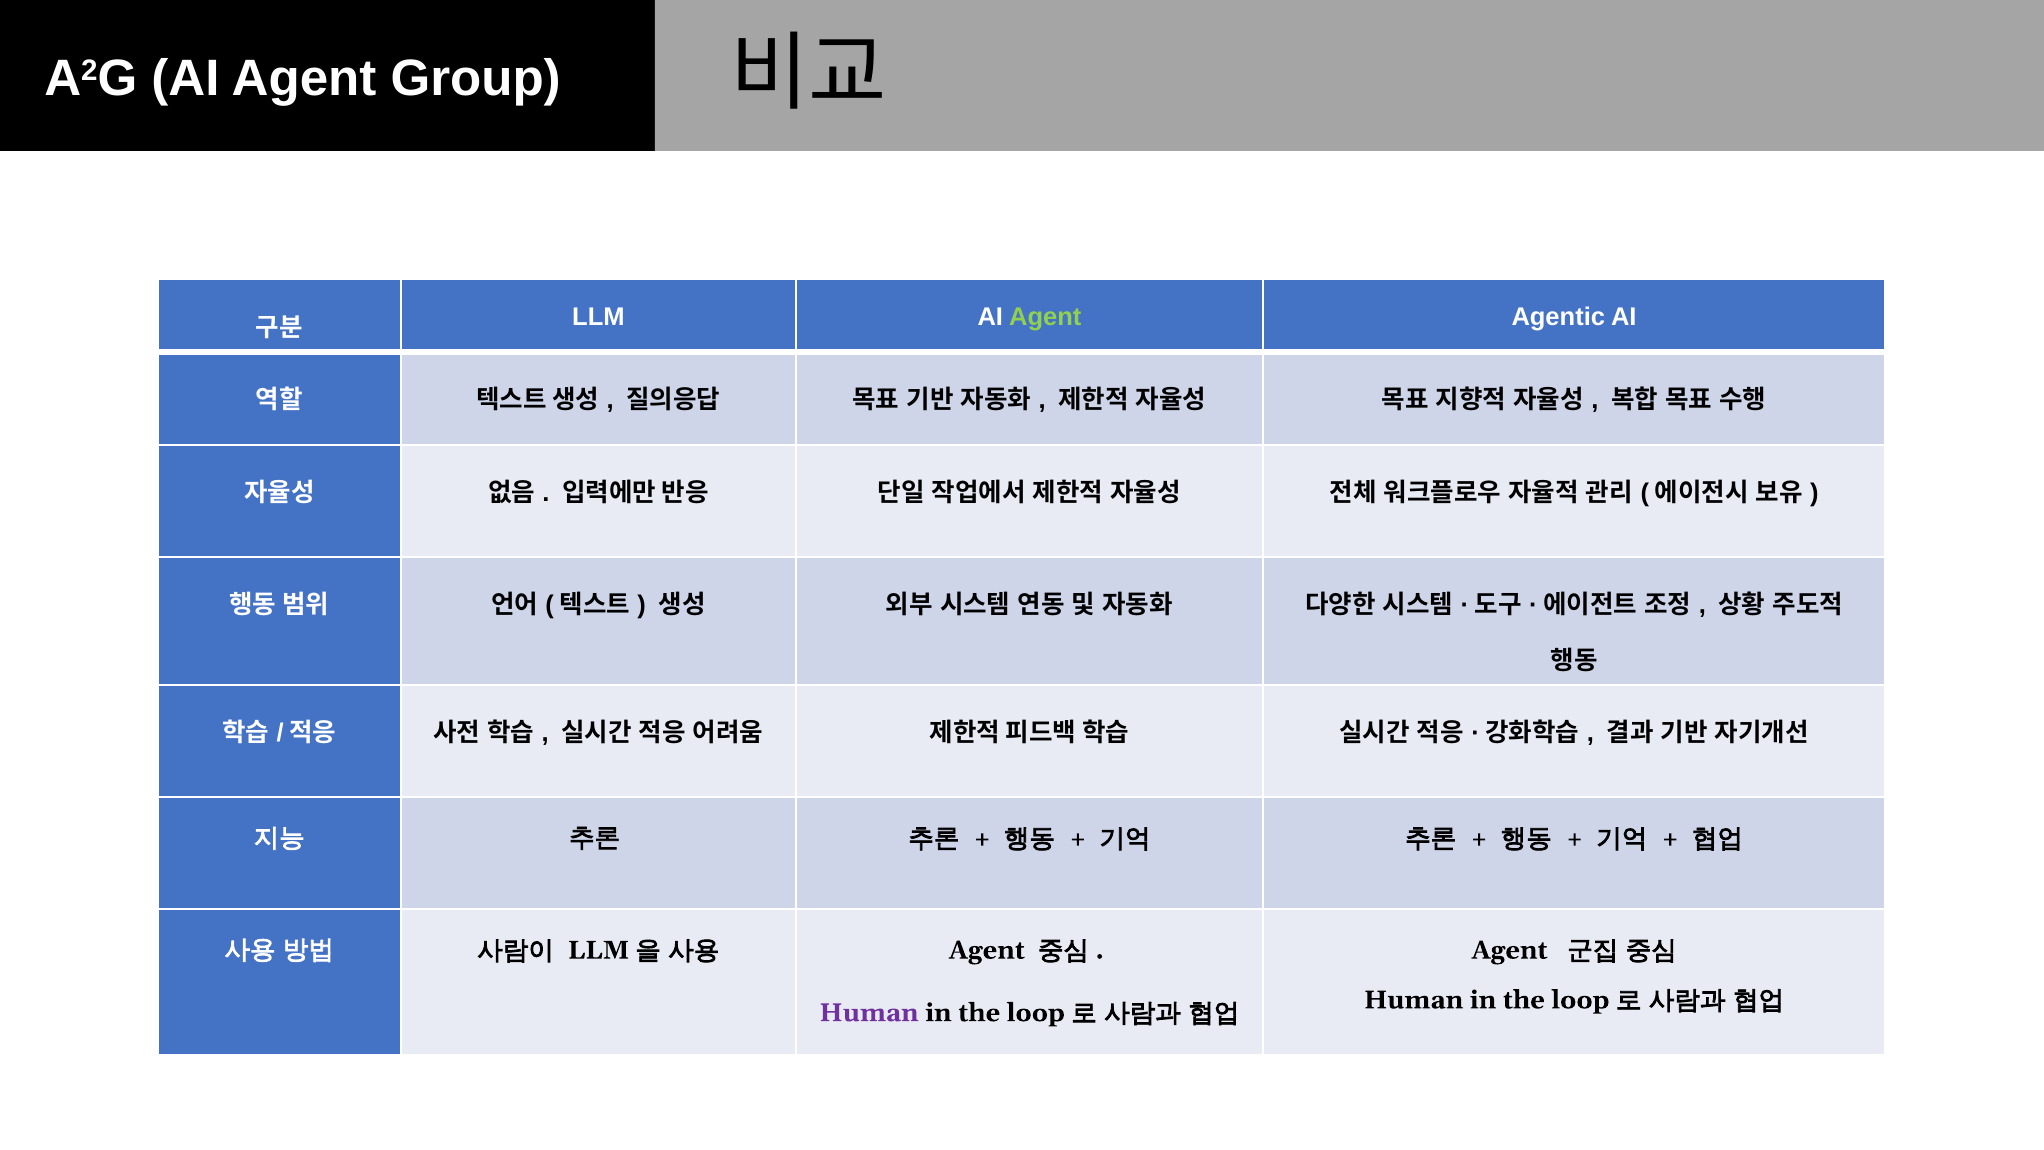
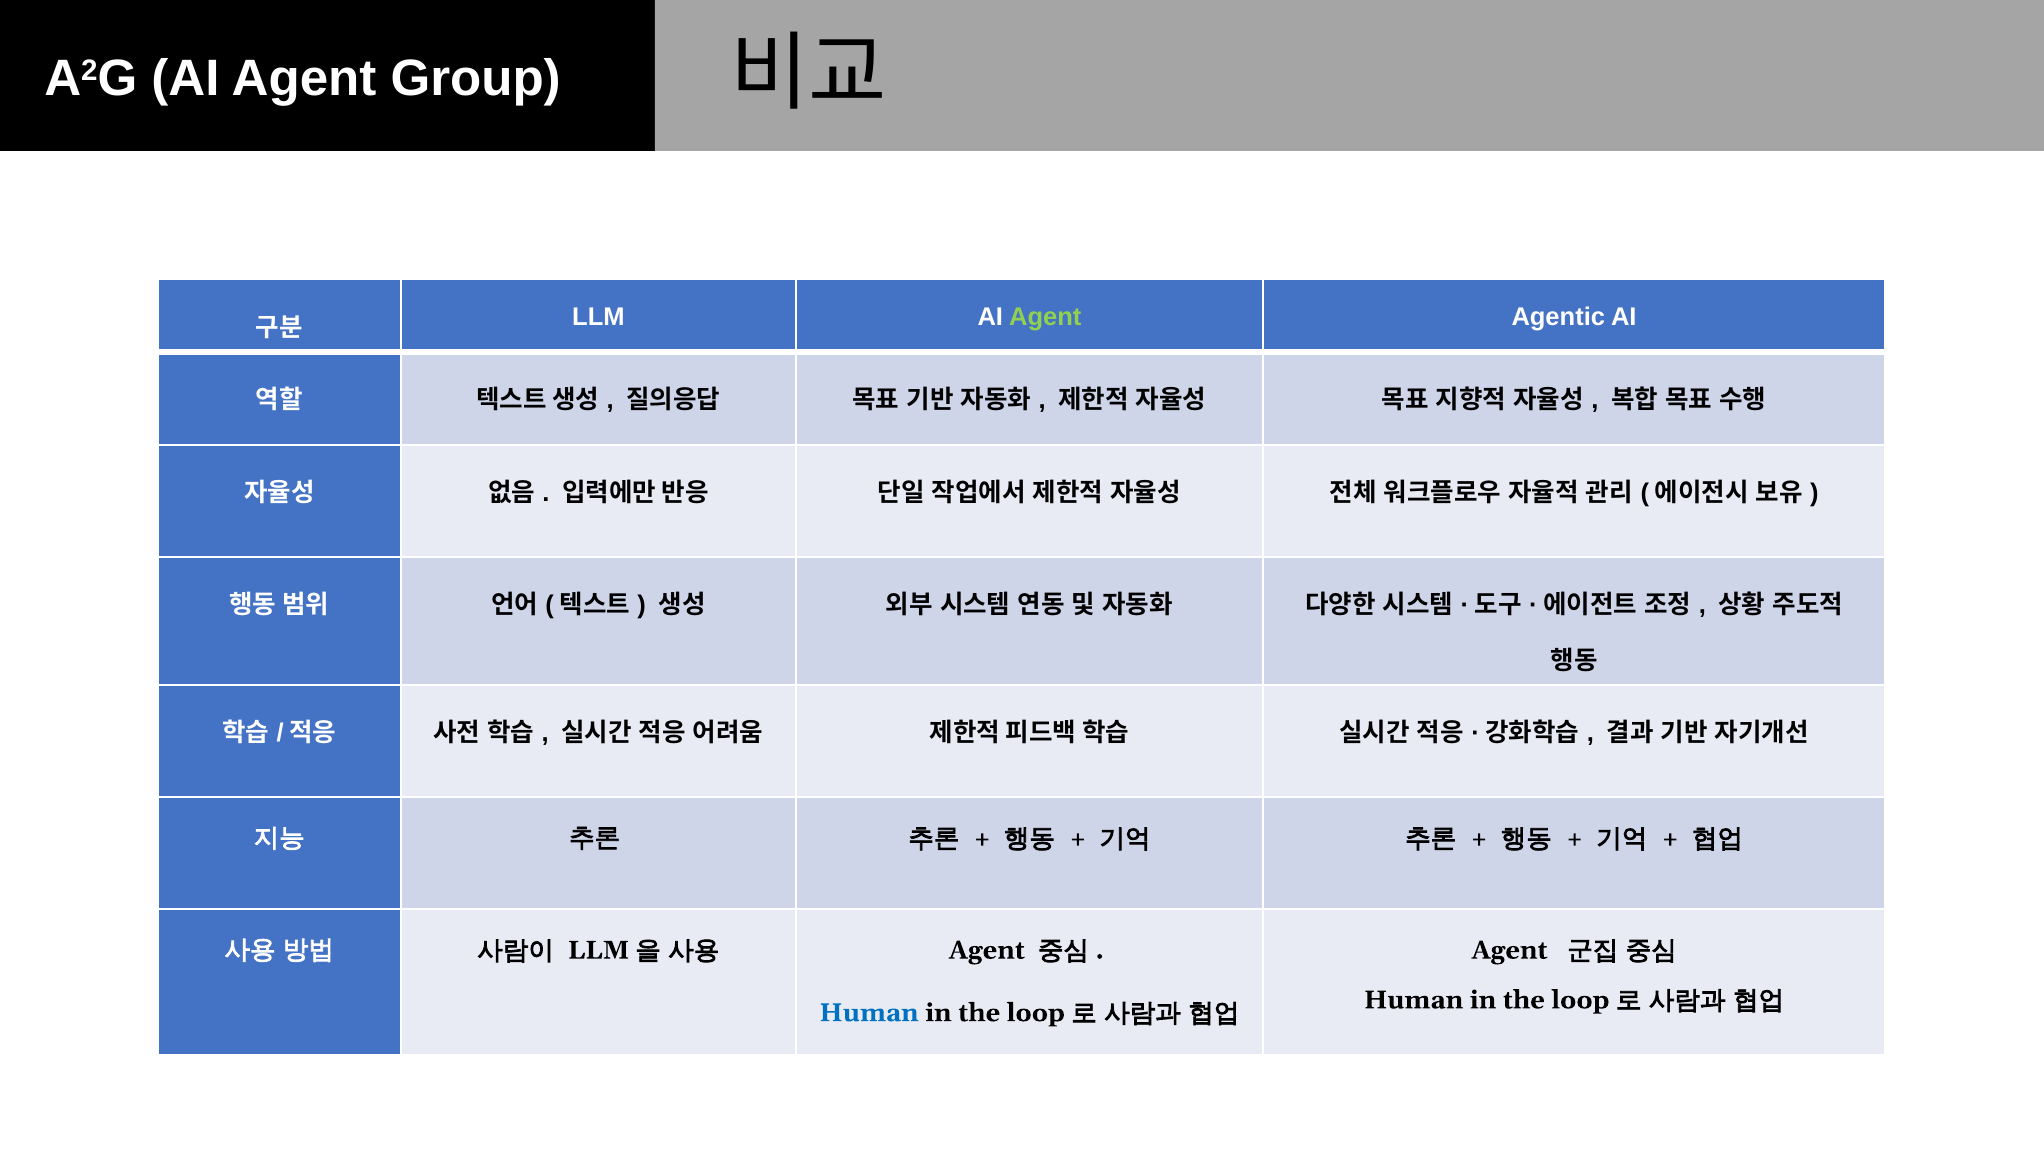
Human colour: purple -> blue (869, 1013)
